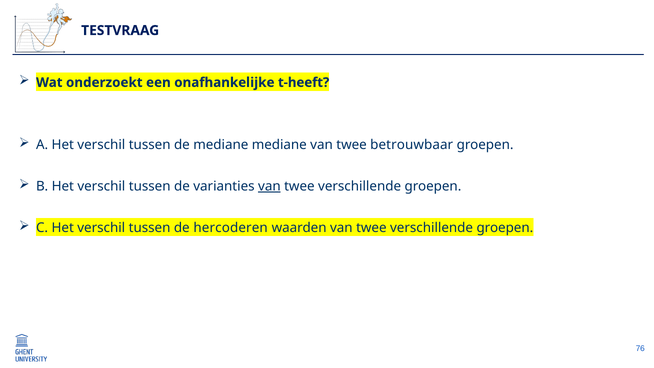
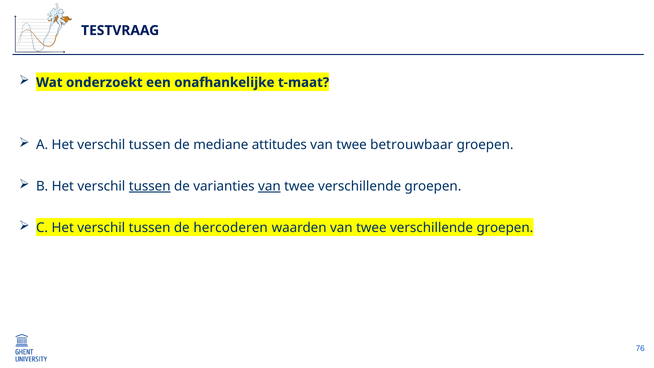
t-heeft: t-heeft -> t-maat (304, 82)
mediane mediane: mediane -> attitudes (279, 145)
tussen underline: none -> present (150, 186)
